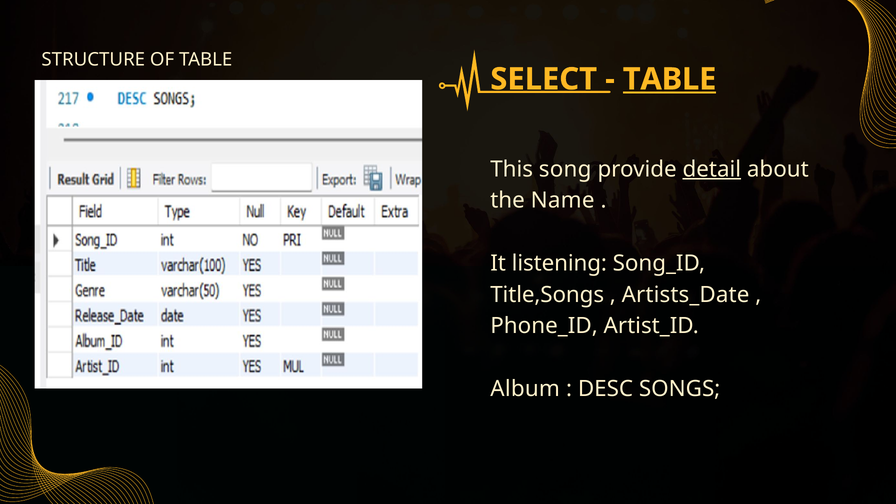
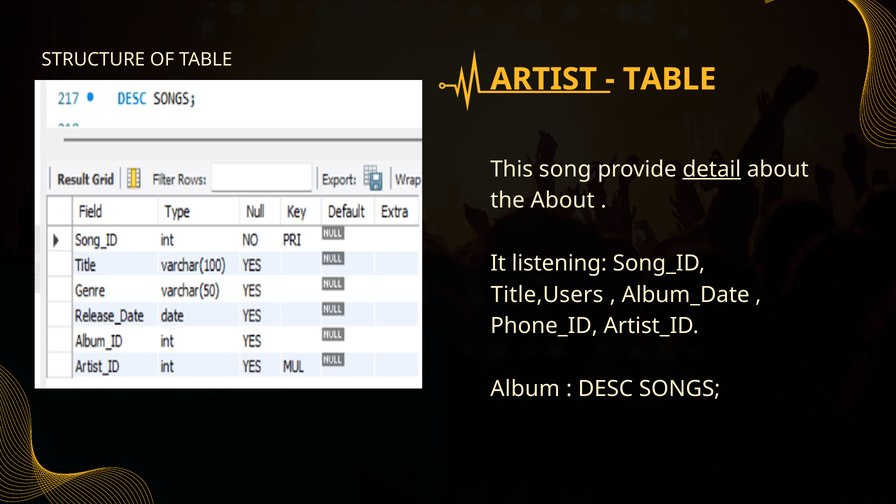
SELECT: SELECT -> ARTIST (544, 79)
TABLE underline: present -> none (670, 79)
the Name: Name -> About (563, 201)
Title,Songs: Title,Songs -> Title,Users (547, 295)
Artists_Date: Artists_Date -> Album_Date (686, 295)
